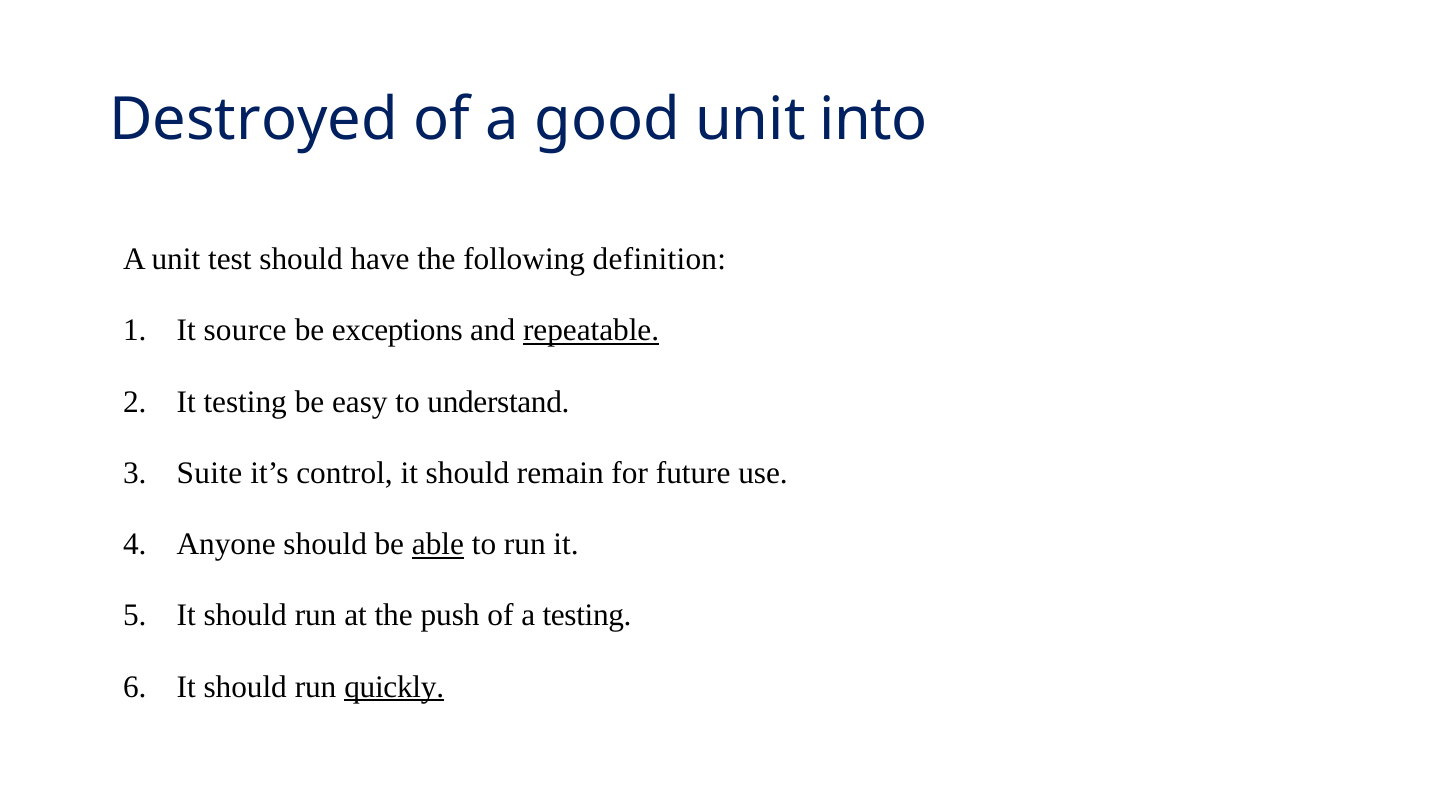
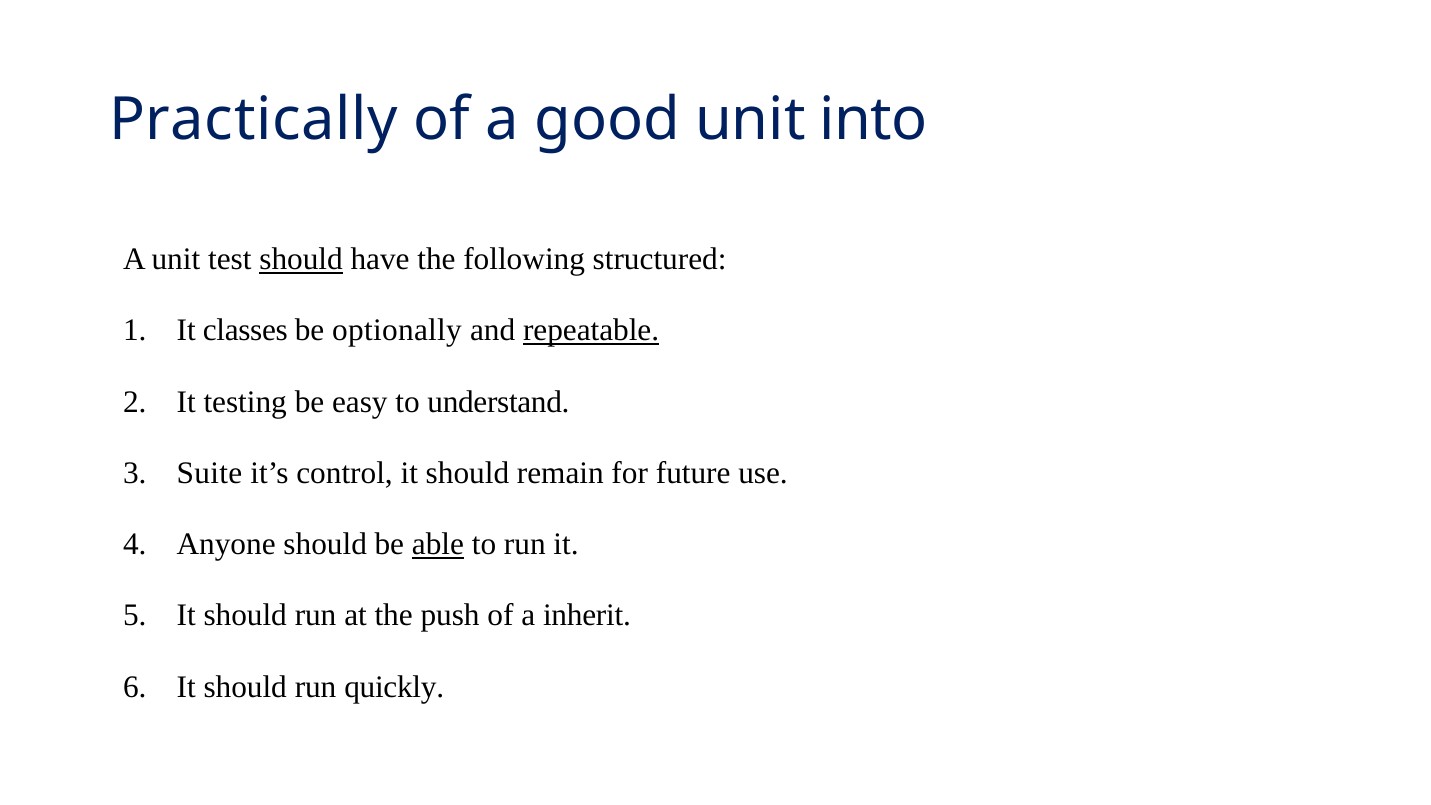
Destroyed: Destroyed -> Practically (253, 120)
should underline: none -> present (301, 259)
definition: definition -> structured (660, 259)
source: source -> classes (245, 331)
exceptions: exceptions -> optionally (397, 331)
a testing: testing -> inherit (587, 616)
quickly underline: present -> none (394, 687)
